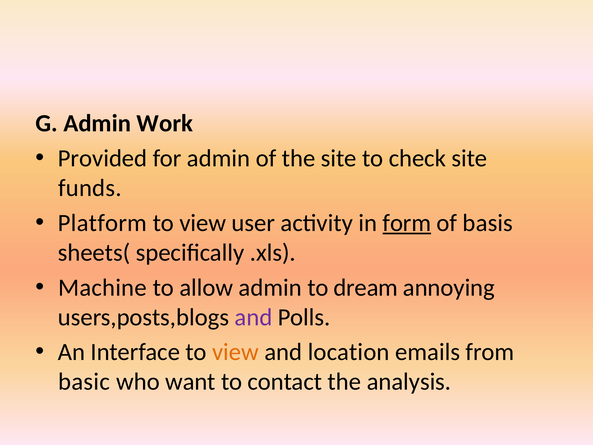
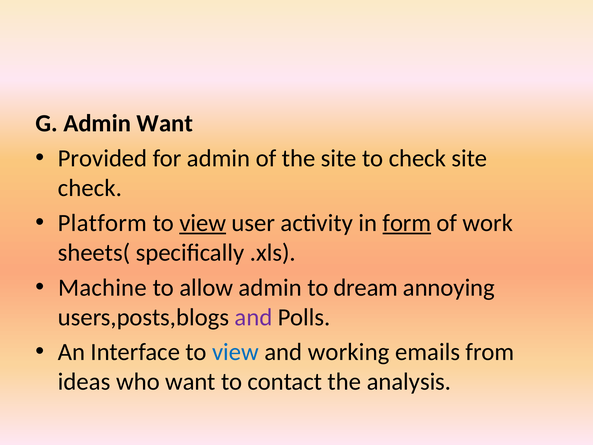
Admin Work: Work -> Want (165, 123)
funds: funds -> check (90, 188)
view underline: none -> present (203, 223)
basis: basis -> work (488, 223)
view colour: orange -> blue (236, 352)
location: location -> working (349, 352)
basic: basic -> ideas (84, 382)
